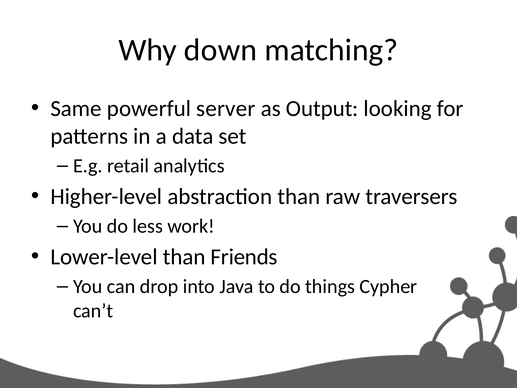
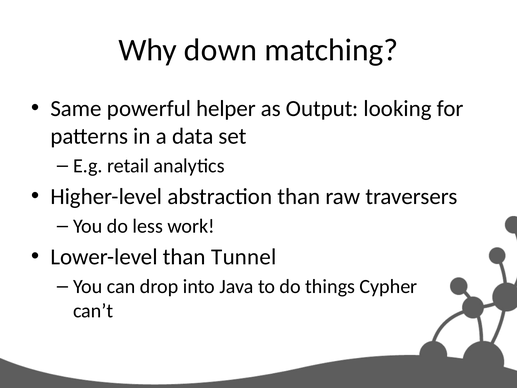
server: server -> helper (226, 108)
Friends: Friends -> Tunnel (244, 257)
